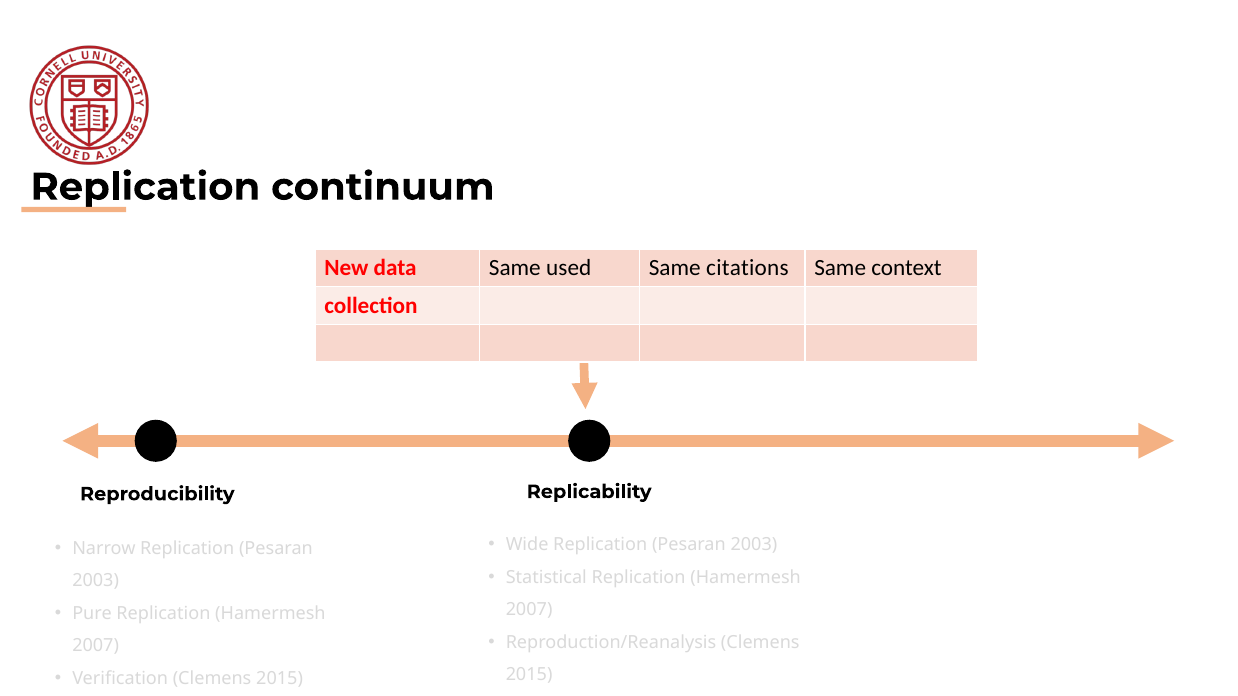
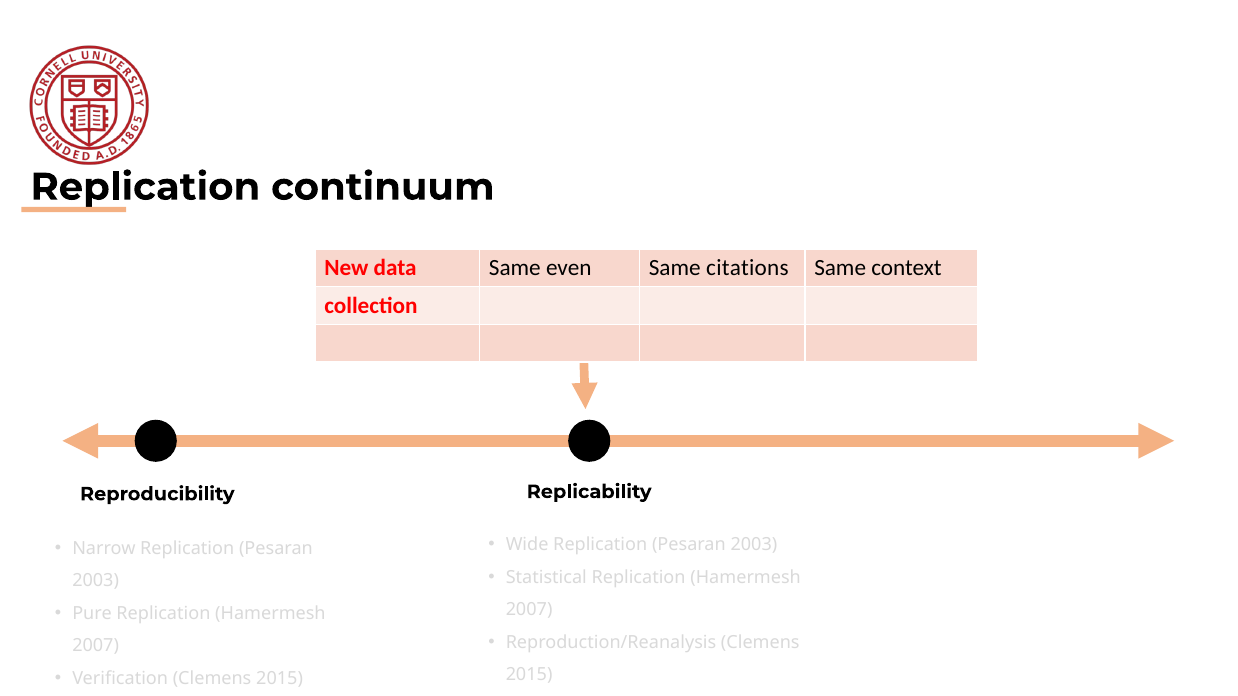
used: used -> even (569, 268)
